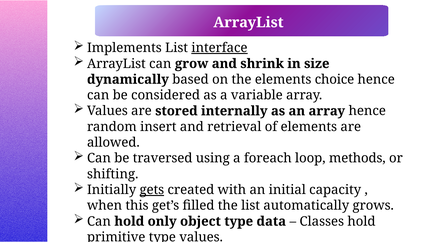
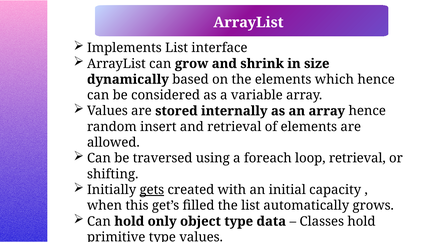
interface underline: present -> none (219, 48)
choice: choice -> which (334, 79)
loop methods: methods -> retrieval (357, 158)
